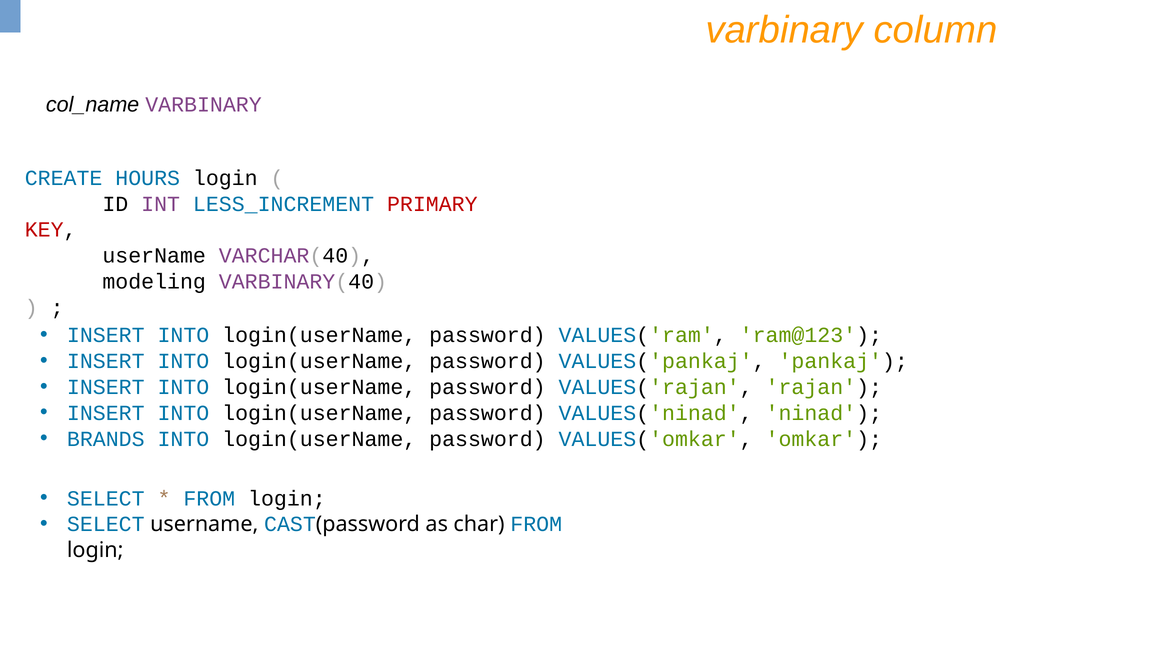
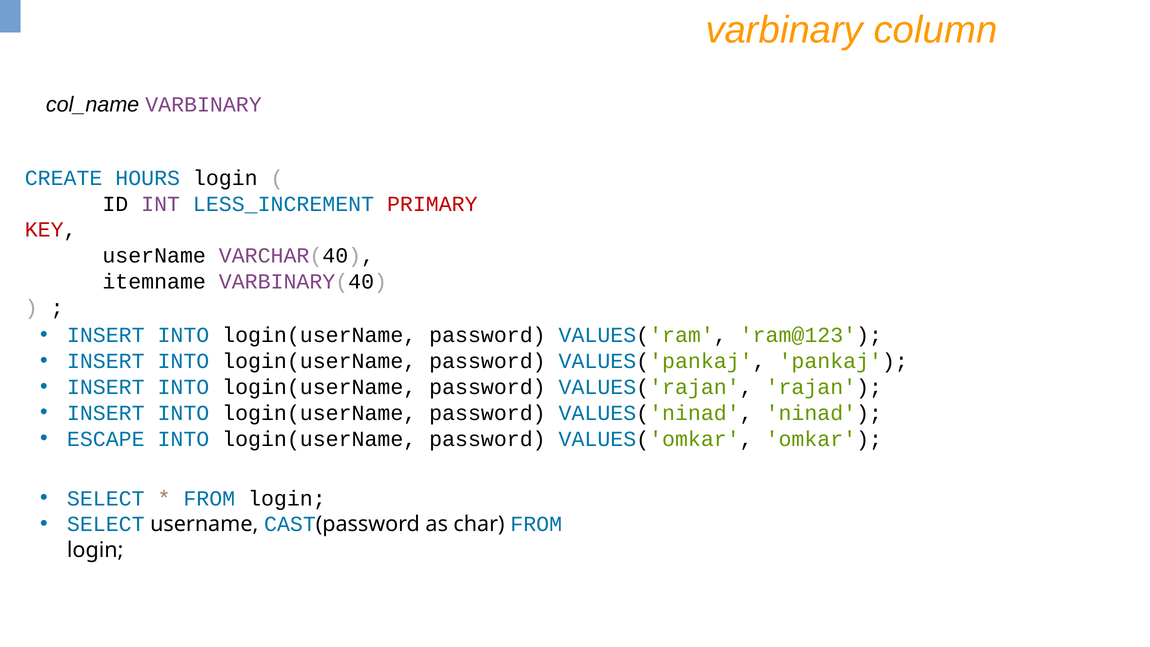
modeling: modeling -> itemname (154, 281)
BRANDS: BRANDS -> ESCAPE (106, 439)
